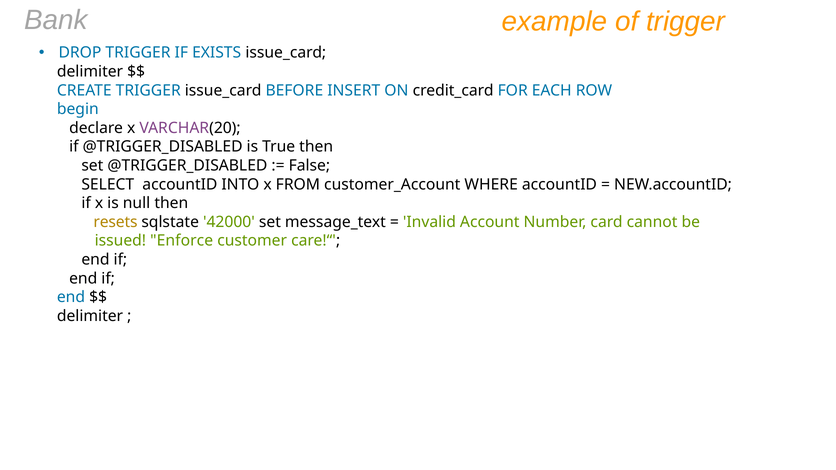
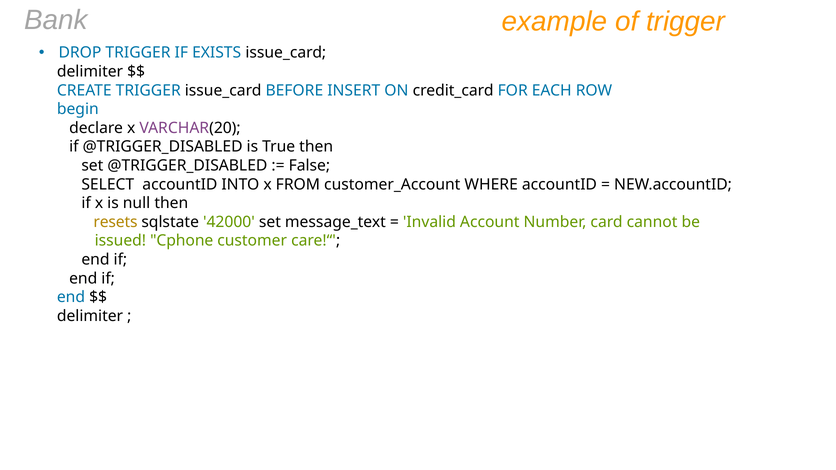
Enforce: Enforce -> Cphone (182, 241)
